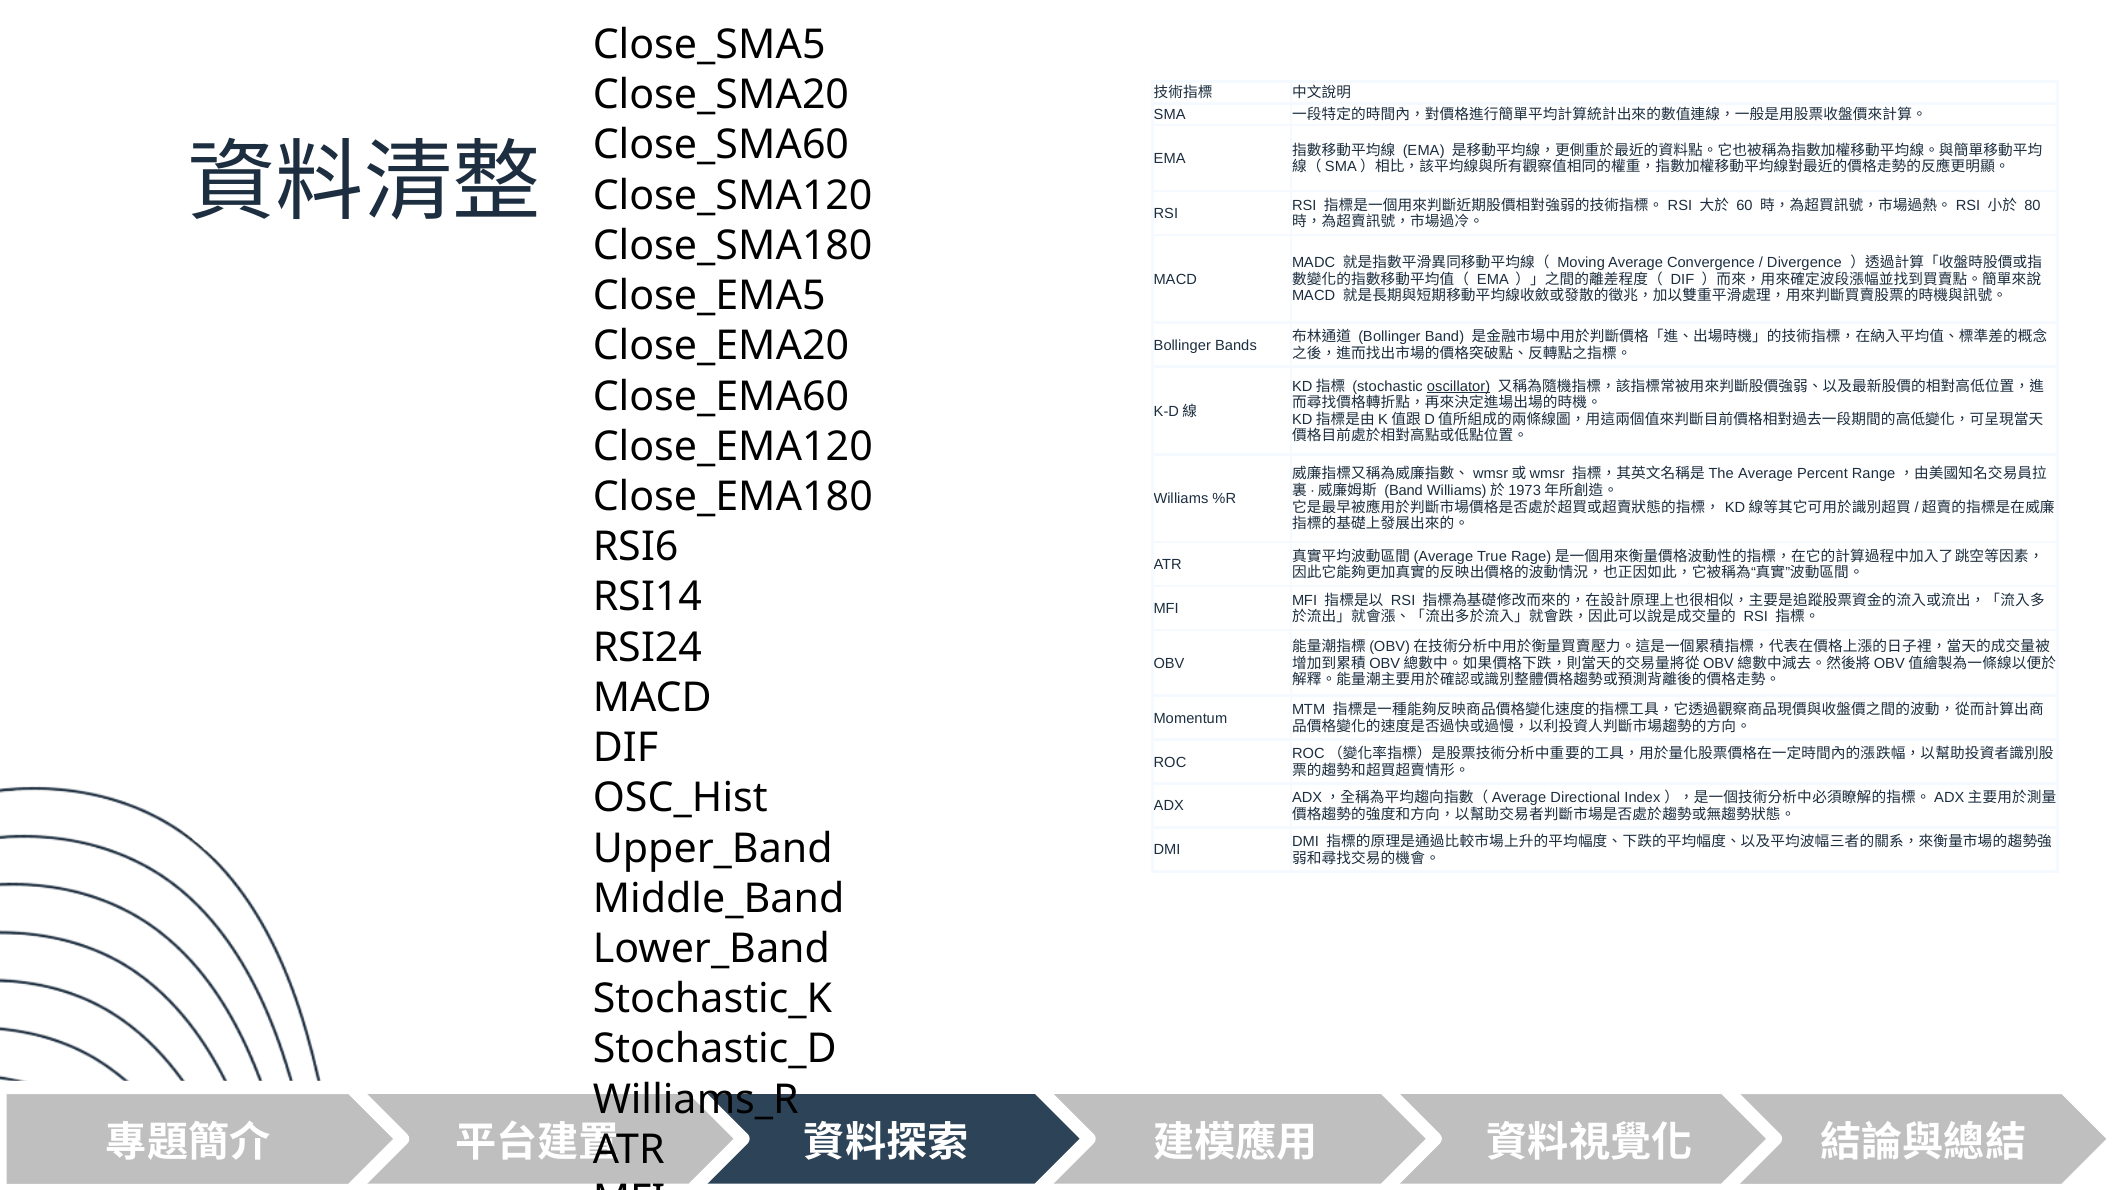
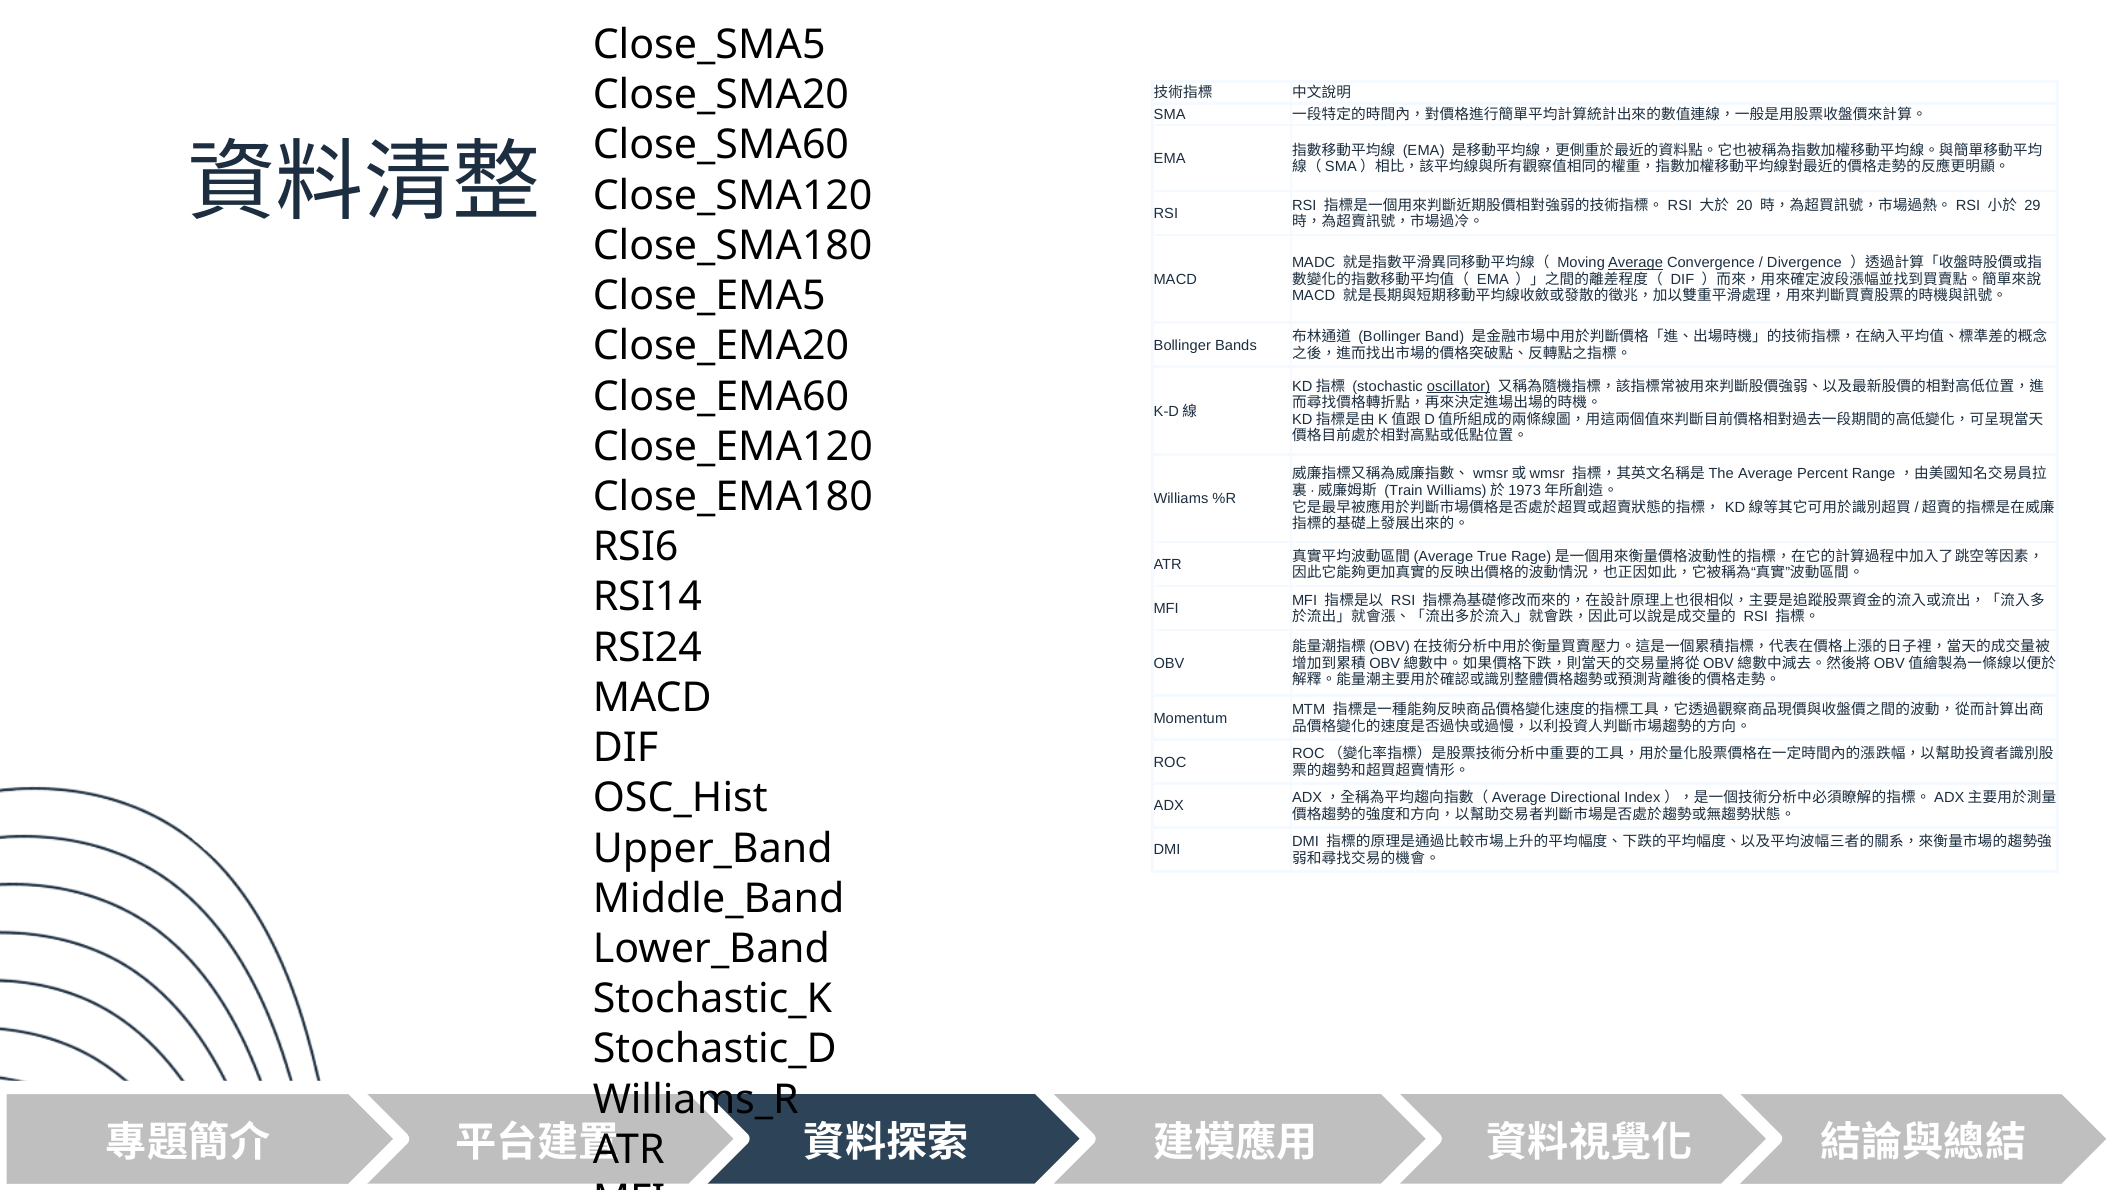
60: 60 -> 20 (1744, 205)
80: 80 -> 29 (2032, 205)
Average underline: none -> present (1636, 263)
Band: Band -> Train (1403, 491)
